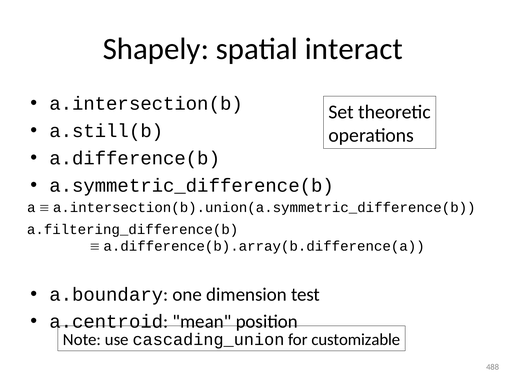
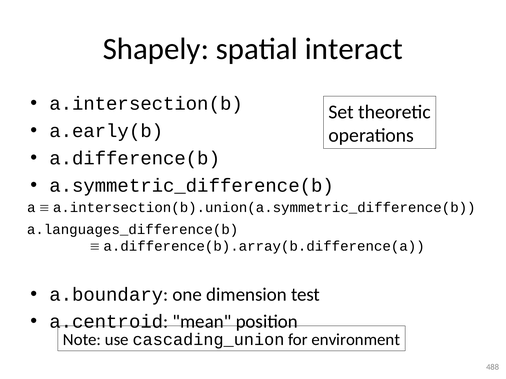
a.still(b: a.still(b -> a.early(b (106, 131)
a.filtering_difference(b: a.filtering_difference(b -> a.languages_difference(b (133, 230)
customizable: customizable -> environment (356, 340)
